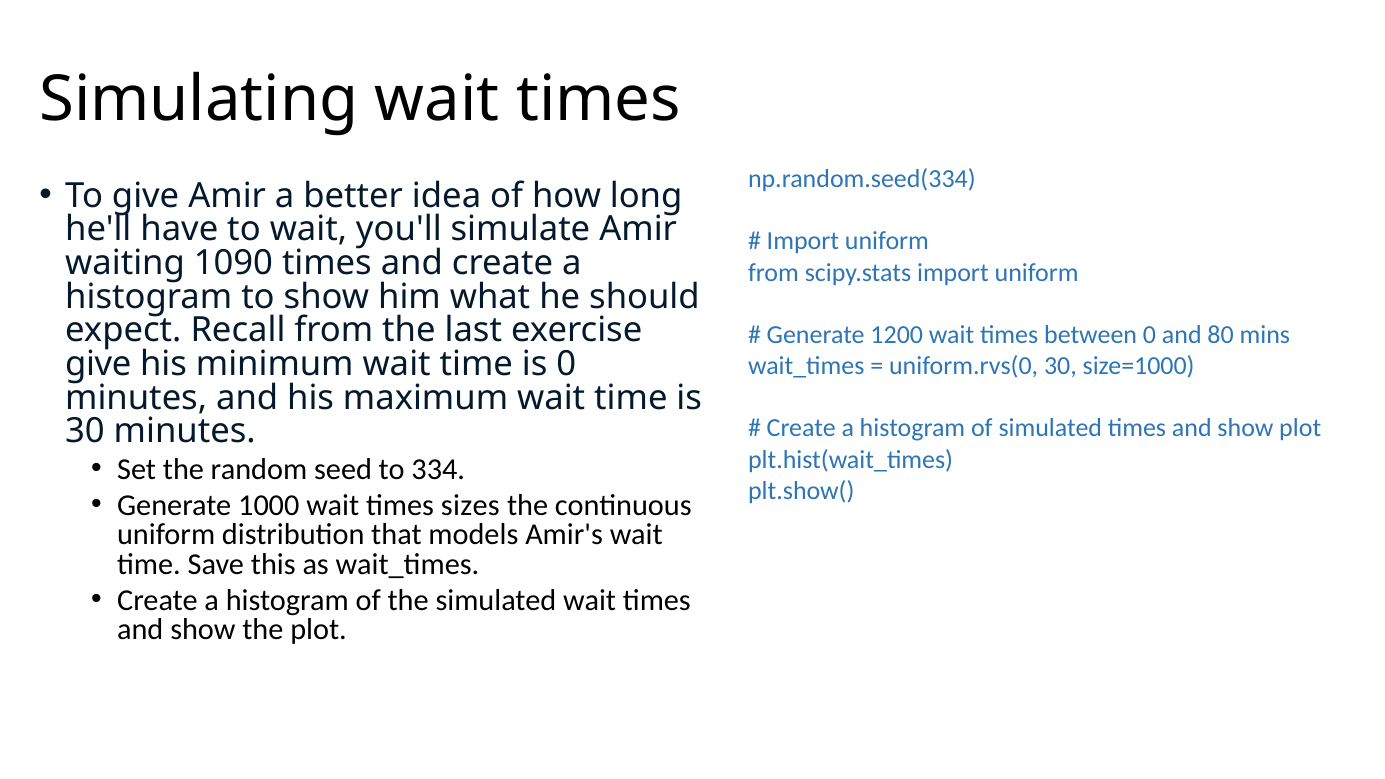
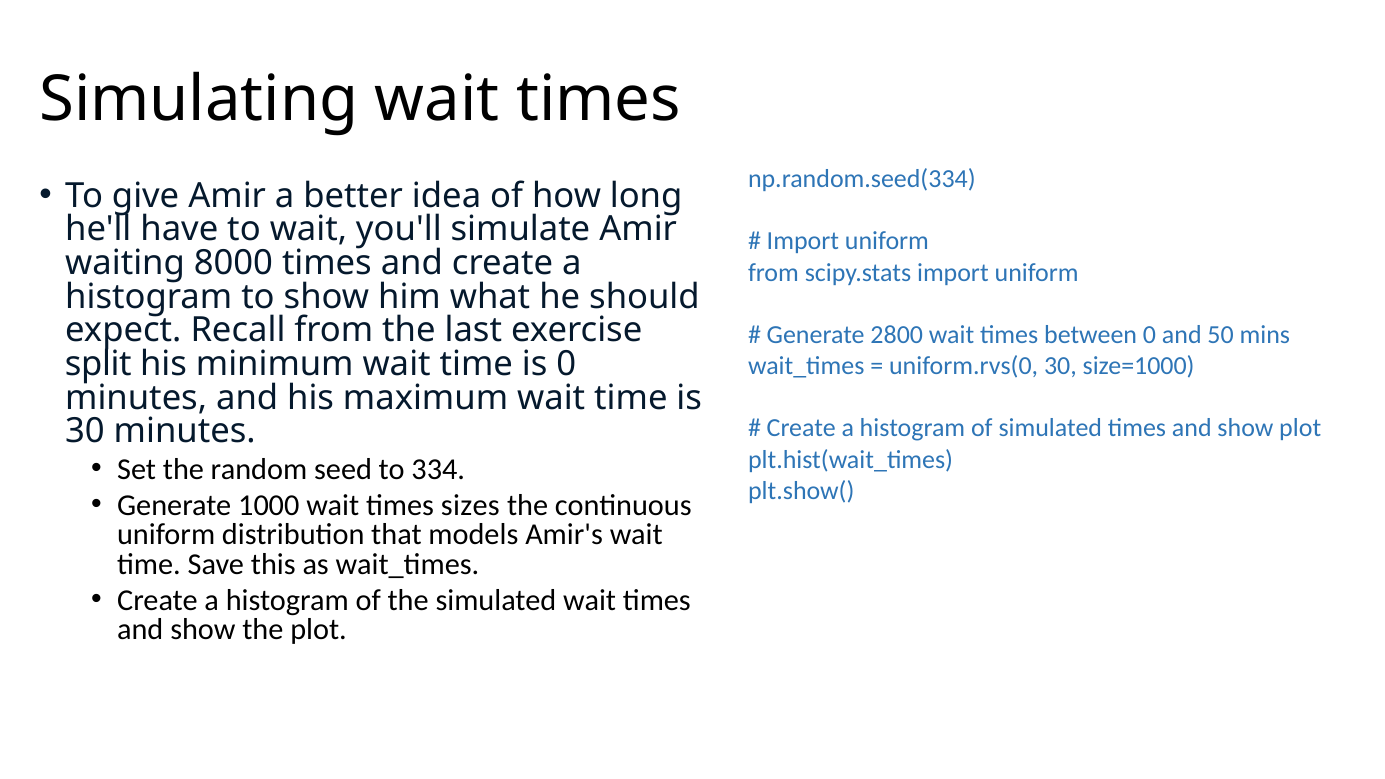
1090: 1090 -> 8000 (233, 263)
1200: 1200 -> 2800 (897, 335)
80: 80 -> 50 (1221, 335)
give: give -> split (98, 364)
